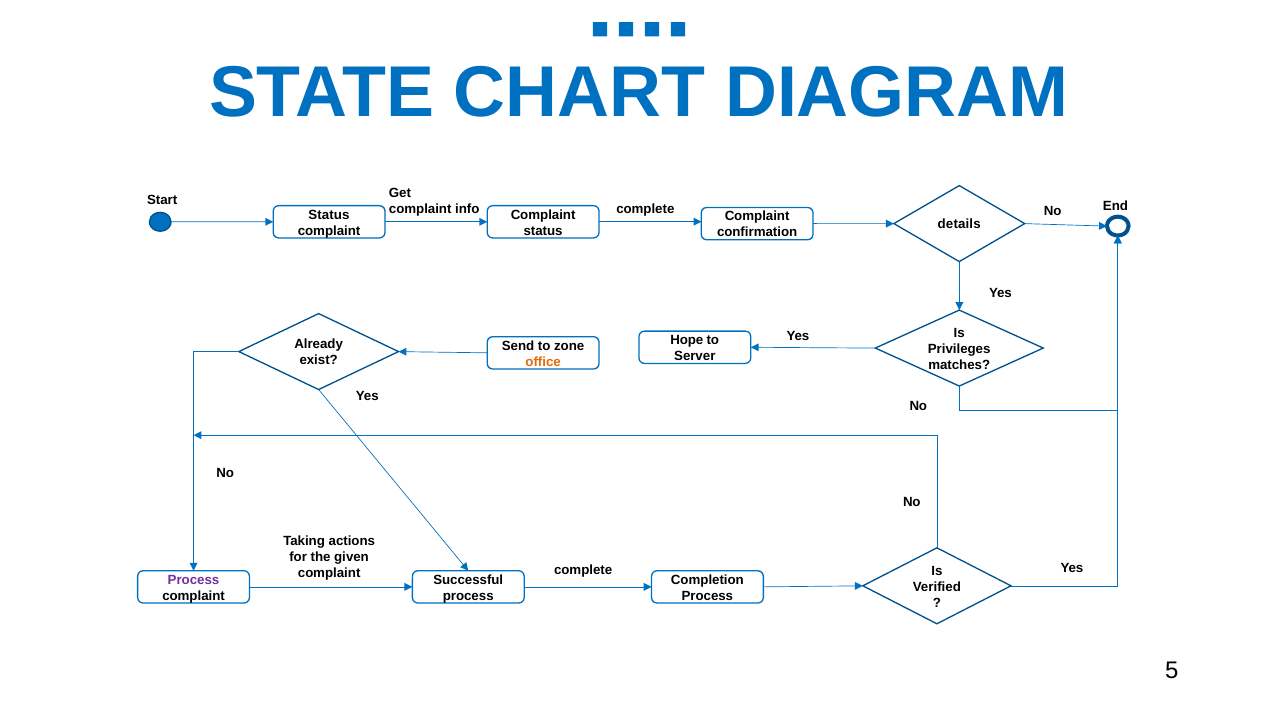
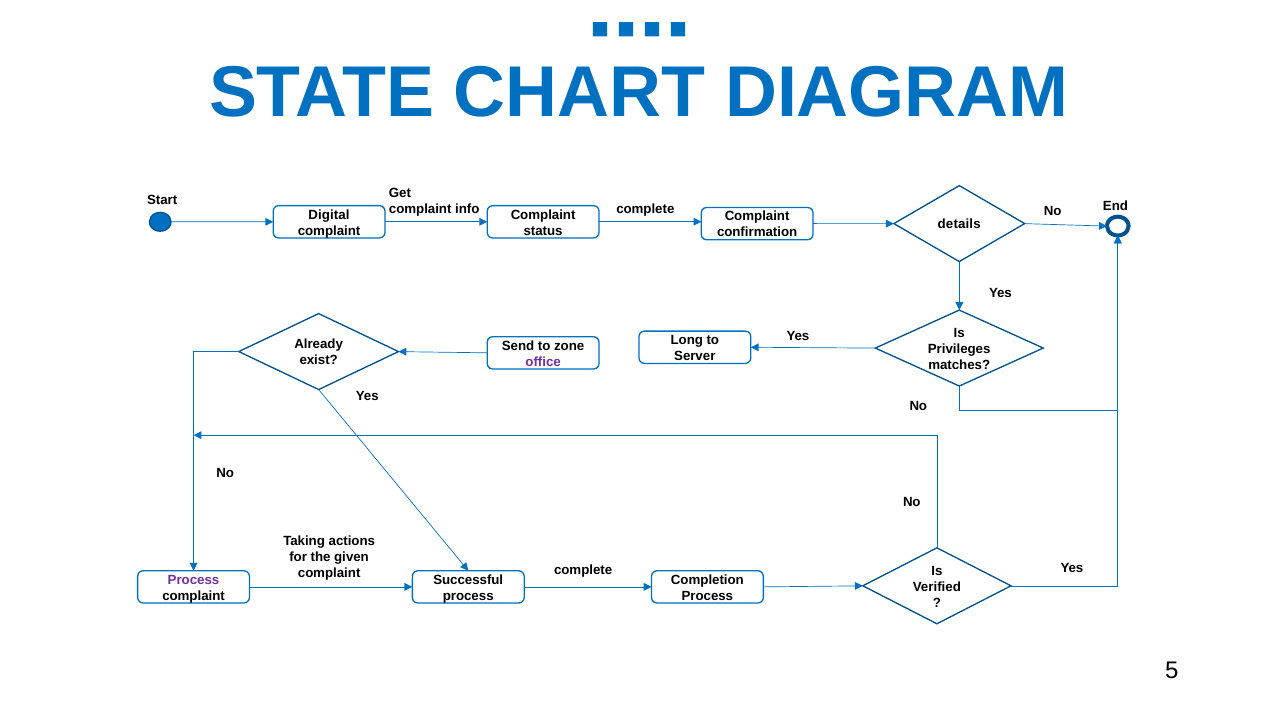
Status: Status -> Digital (329, 215)
Hope: Hope -> Long (687, 340)
office colour: orange -> purple (543, 362)
